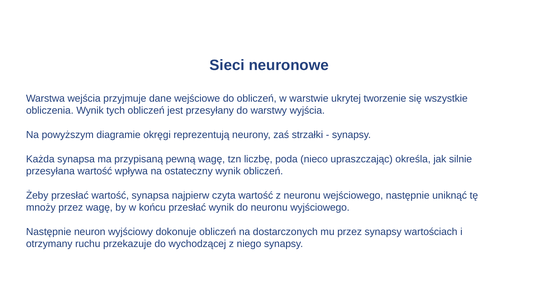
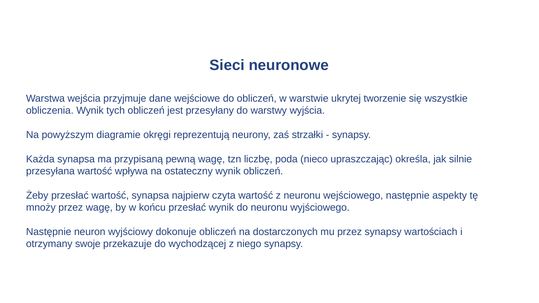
uniknąć: uniknąć -> aspekty (450, 196)
ruchu: ruchu -> swoje (88, 244)
